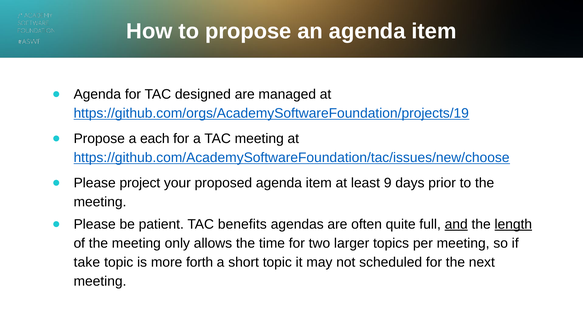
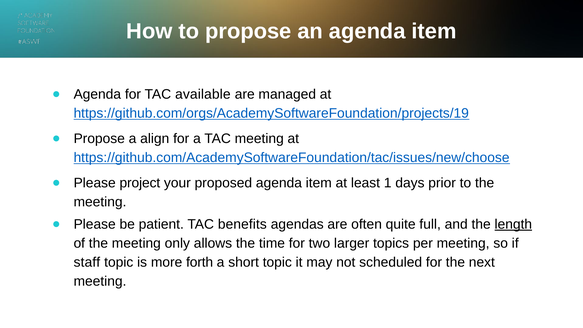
designed: designed -> available (203, 94)
each: each -> align (155, 139)
9: 9 -> 1 (388, 183)
and underline: present -> none (456, 224)
take: take -> staff (87, 262)
